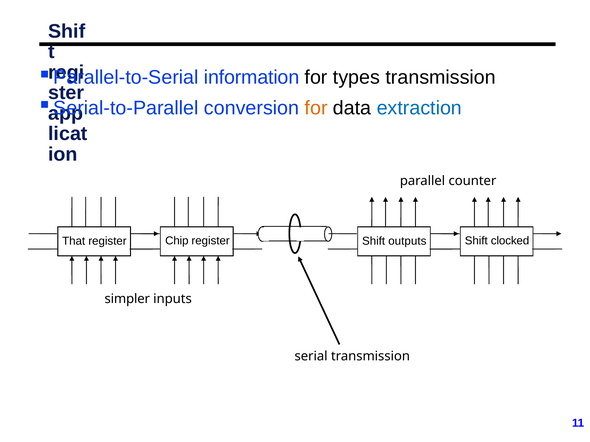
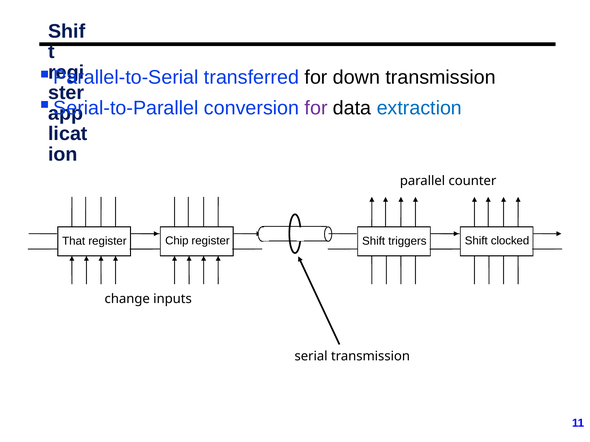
information: information -> transferred (252, 78)
types: types -> down (356, 78)
for colour: orange -> purple (316, 108)
outputs: outputs -> triggers (407, 241)
simpler: simpler -> change (127, 299)
